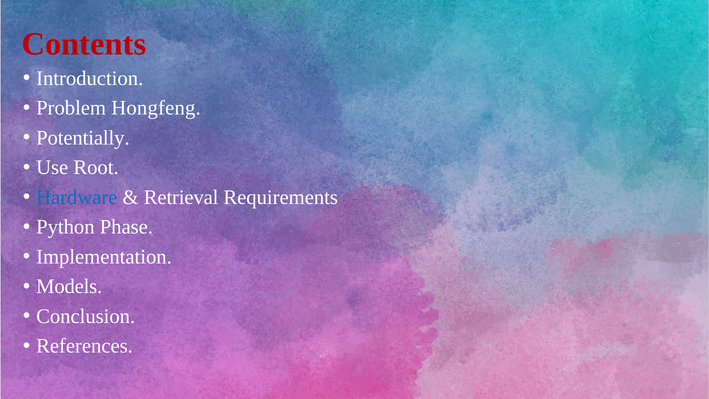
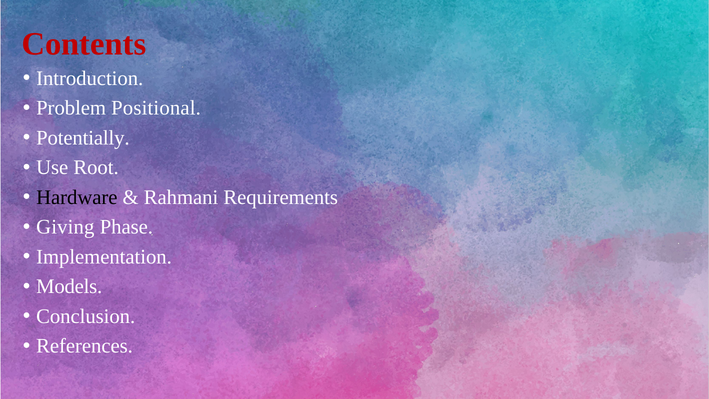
Hongfeng: Hongfeng -> Positional (156, 108)
Hardware colour: blue -> black (77, 197)
Retrieval: Retrieval -> Rahmani (181, 197)
Python: Python -> Giving (65, 227)
